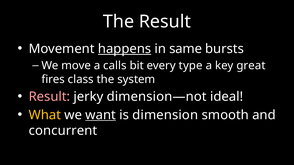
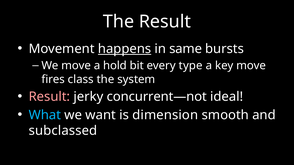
calls: calls -> hold (115, 66)
key great: great -> move (251, 66)
dimension—not: dimension—not -> concurrent—not (157, 97)
What colour: yellow -> light blue (45, 115)
want underline: present -> none (101, 115)
concurrent: concurrent -> subclassed (63, 131)
